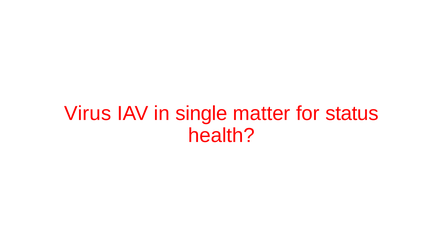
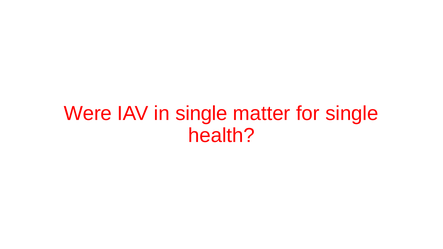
Virus: Virus -> Were (88, 113)
for status: status -> single (352, 113)
